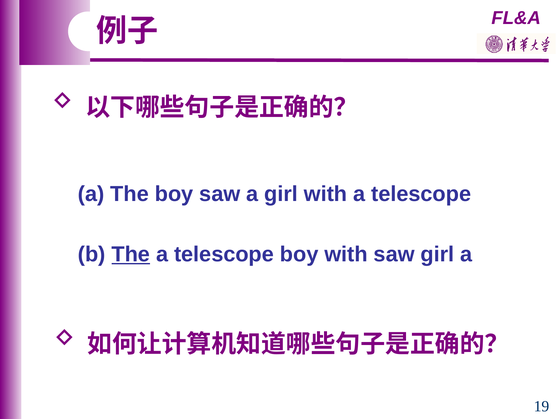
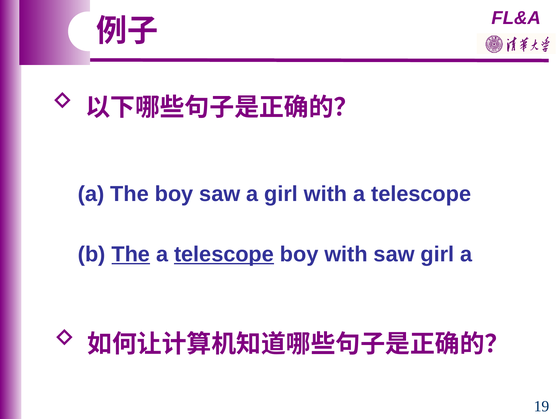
telescope underline: none -> present (224, 254)
